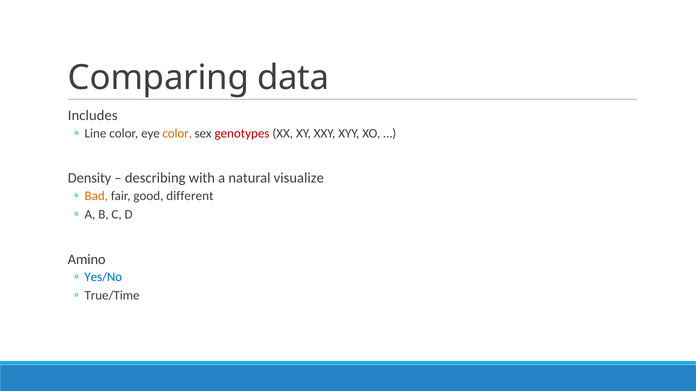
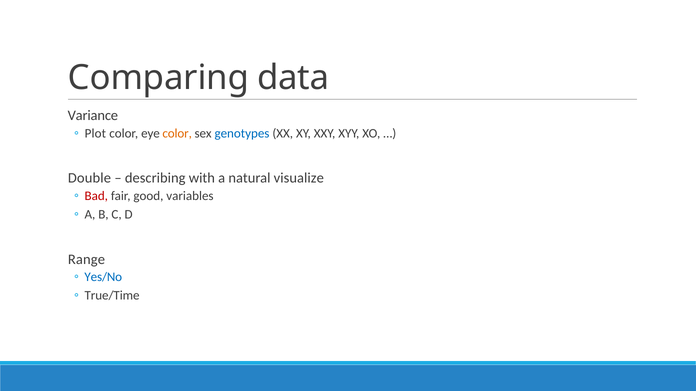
Includes: Includes -> Variance (93, 116)
Line: Line -> Plot (95, 134)
genotypes colour: red -> blue (242, 134)
Density: Density -> Double (89, 178)
Bad colour: orange -> red (96, 196)
different: different -> variables (190, 196)
Amino: Amino -> Range (86, 260)
